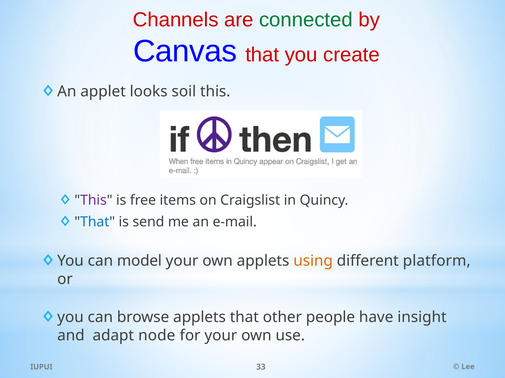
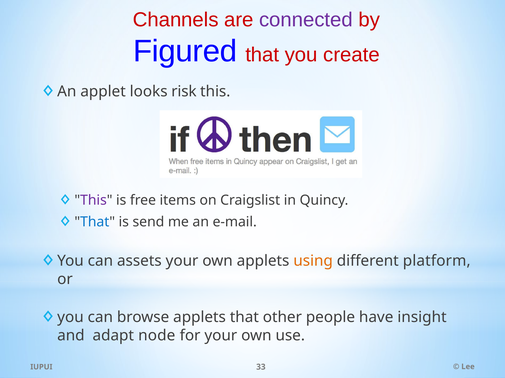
connected colour: green -> purple (306, 20)
Canvas: Canvas -> Figured (185, 51)
soil: soil -> risk (184, 91)
model: model -> assets (139, 261)
